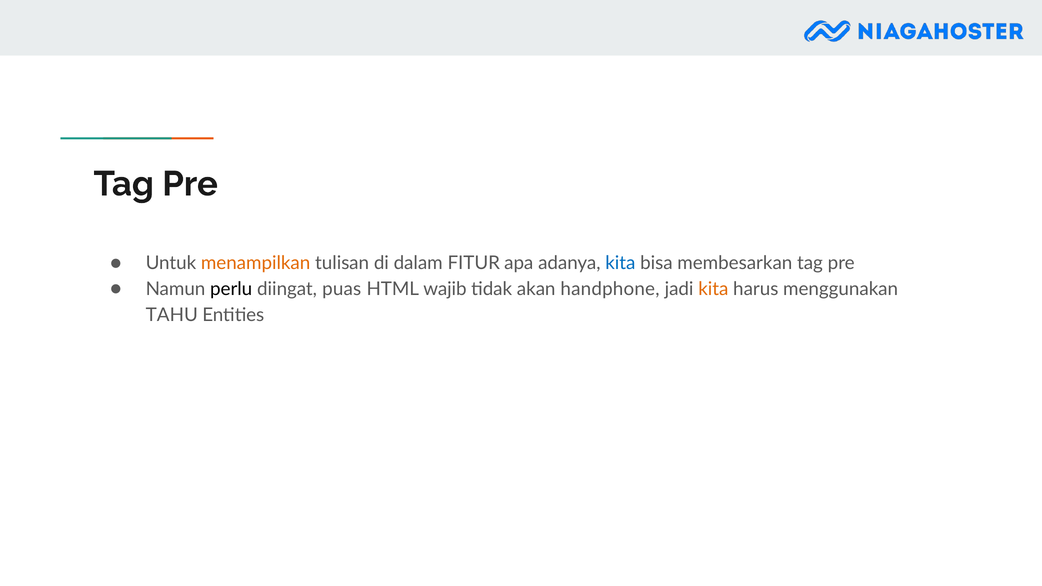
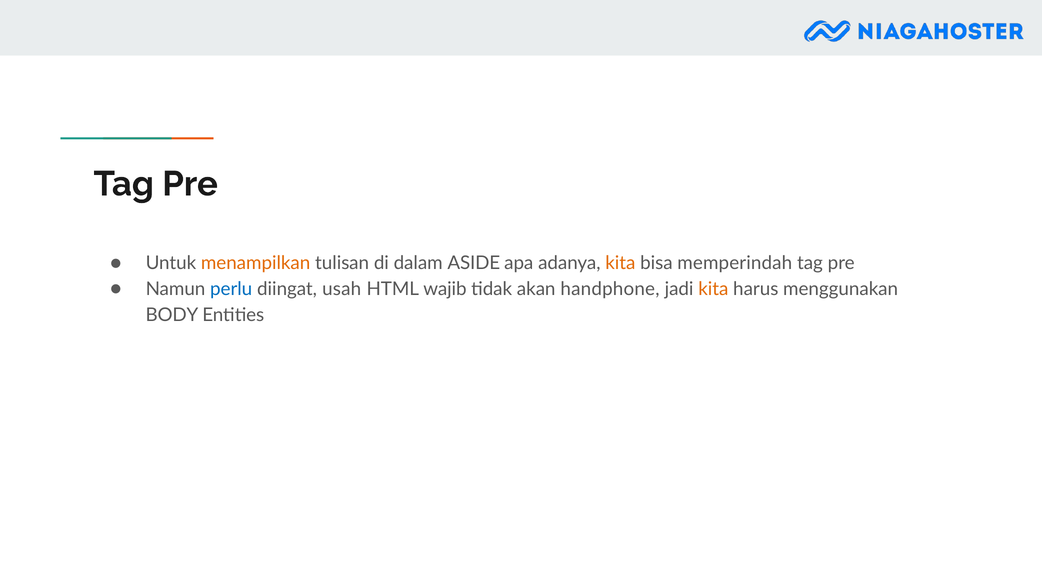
FITUR: FITUR -> ASIDE (474, 263)
kita colour: blue -> orange (620, 263)
membesarkan: membesarkan -> memperindah (735, 263)
perlu colour: black -> blue (231, 289)
puas: puas -> usah (342, 289)
TAHU: TAHU -> BODY (172, 315)
